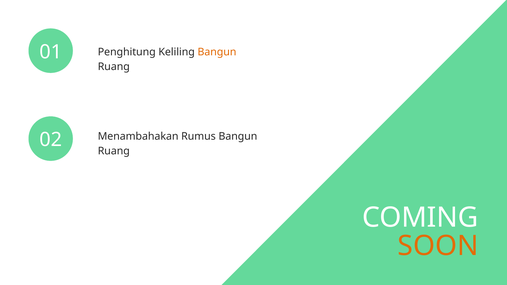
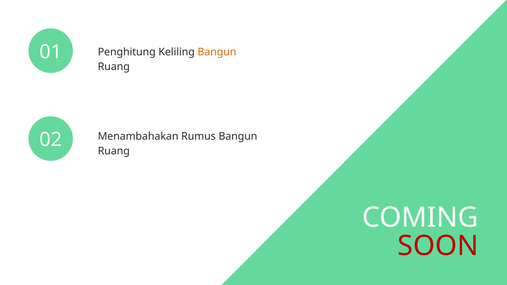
SOON colour: orange -> red (438, 246)
